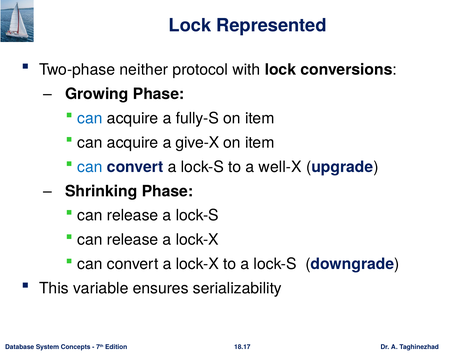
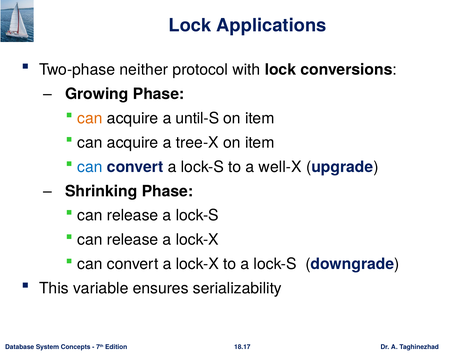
Represented: Represented -> Applications (271, 25)
can colour: blue -> orange (90, 118)
fully-S: fully-S -> until-S (197, 118)
give-X: give-X -> tree-X (197, 143)
